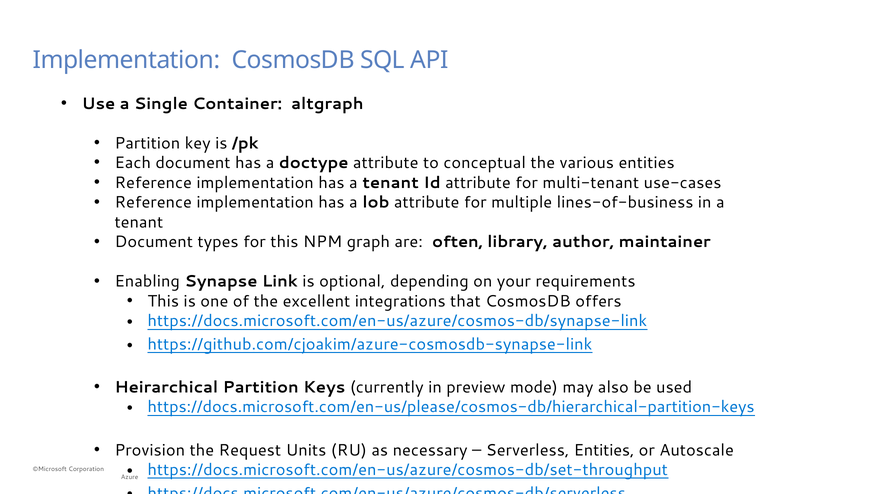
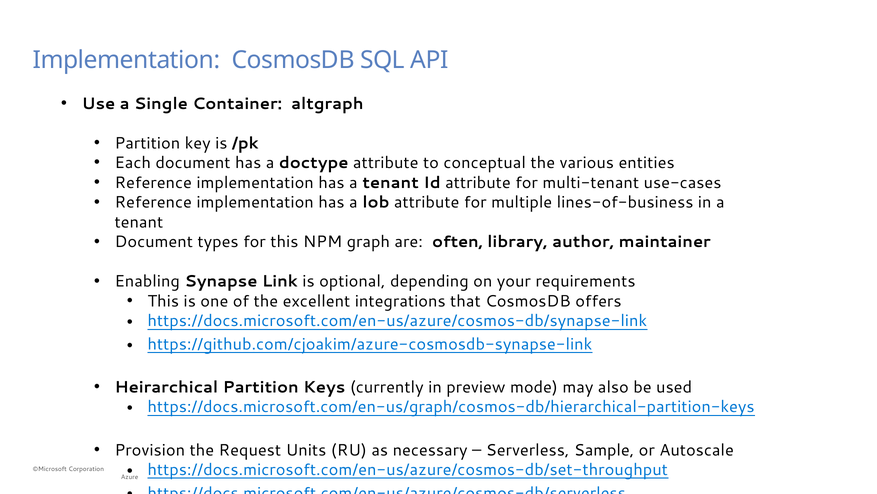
https://docs.microsoft.com/en-us/please/cosmos-db/hierarchical-partition-keys: https://docs.microsoft.com/en-us/please/cosmos-db/hierarchical-partition-keys -> https://docs.microsoft.com/en-us/graph/cosmos-db/hierarchical-partition-keys (451, 406)
Serverless Entities: Entities -> Sample (604, 449)
